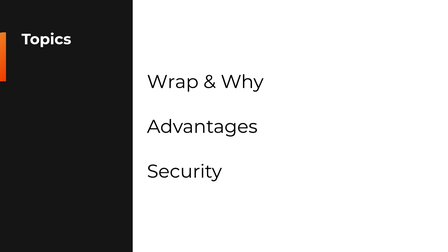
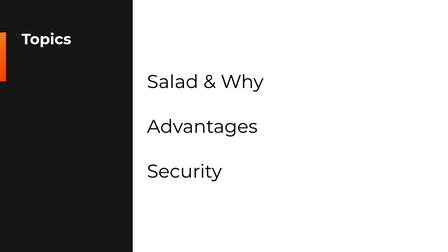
Wrap: Wrap -> Salad (173, 82)
